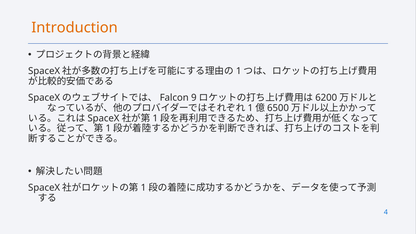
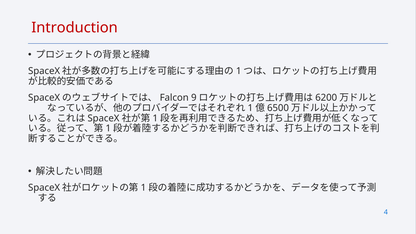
Introduction colour: orange -> red (75, 28)
